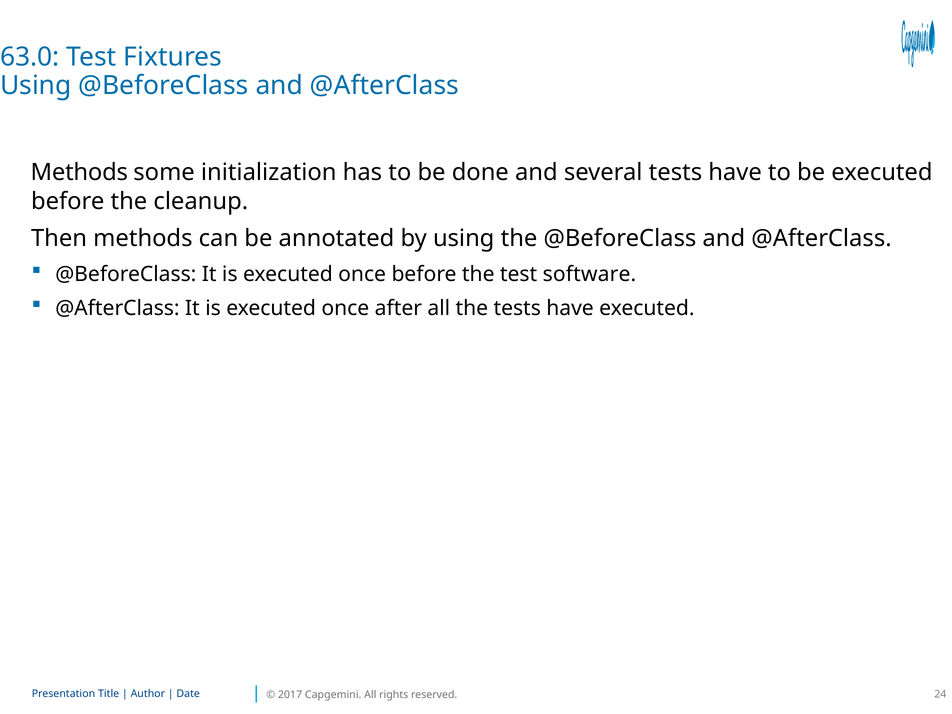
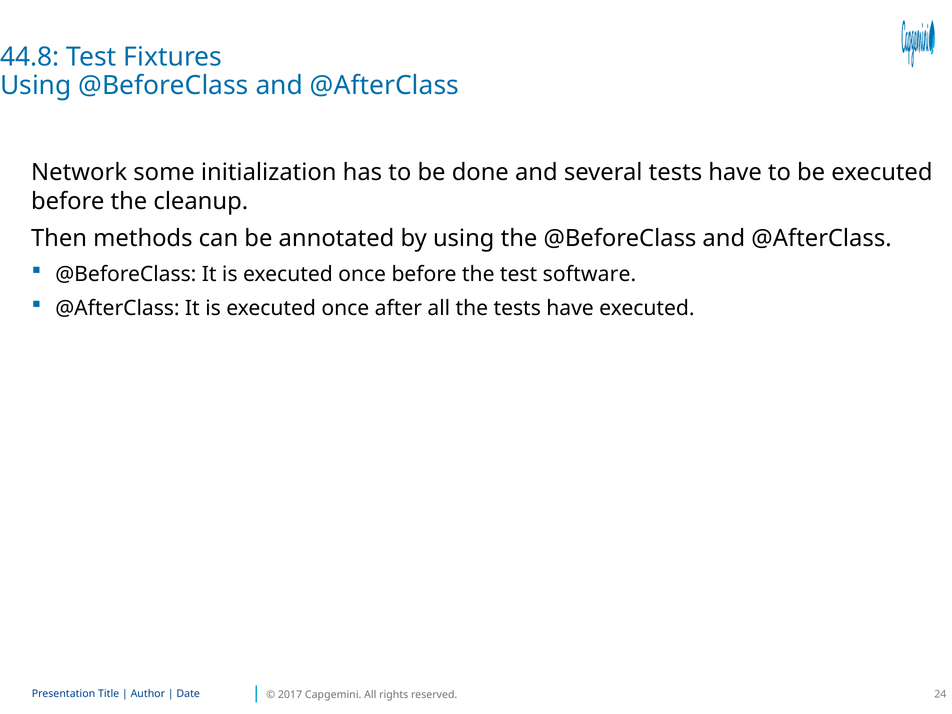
63.0: 63.0 -> 44.8 (30, 57)
Methods: Methods -> Network (79, 172)
